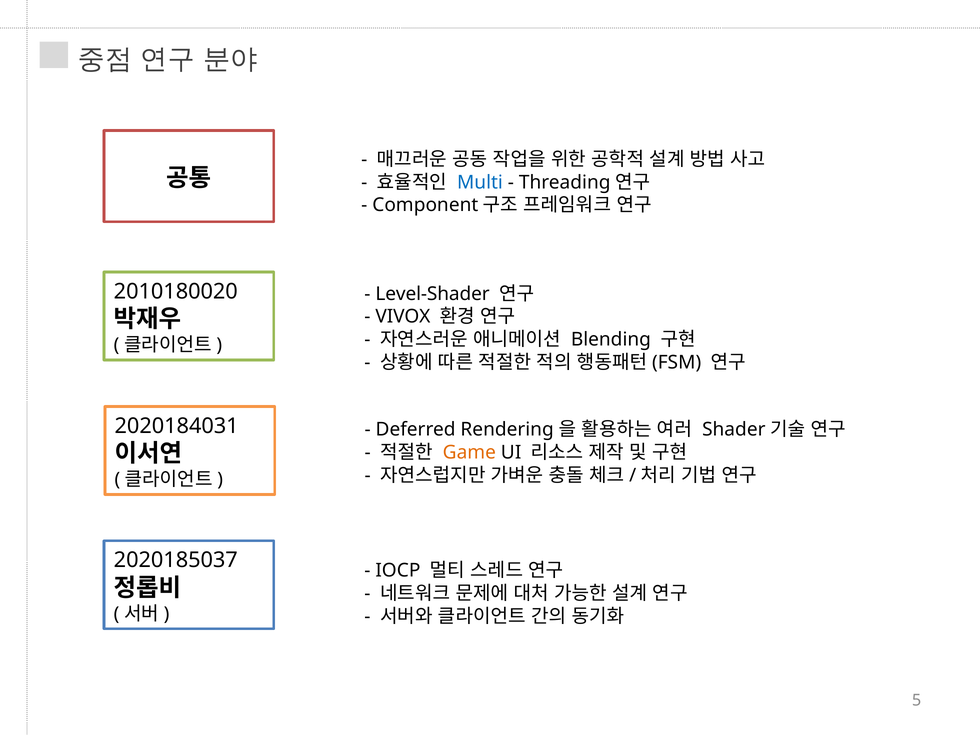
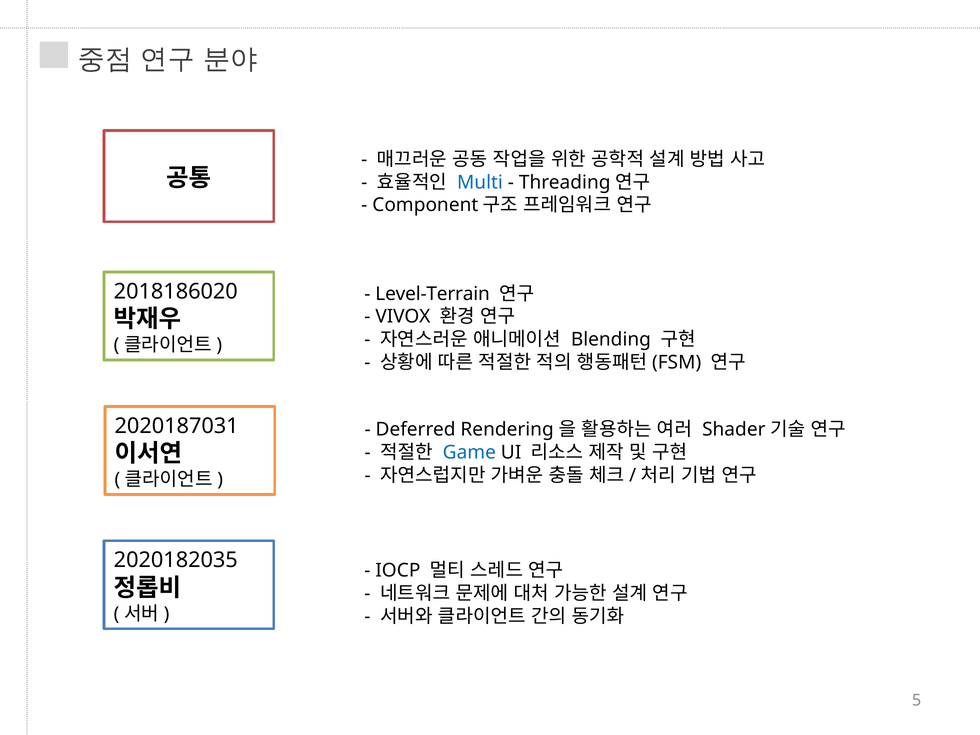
2010180020: 2010180020 -> 2018186020 (176, 291)
Level-Shader: Level-Shader -> Level-Terrain (433, 294)
2020184031: 2020184031 -> 2020187031 (177, 426)
Game colour: orange -> blue (469, 452)
2020185037: 2020185037 -> 2020182035 (176, 560)
